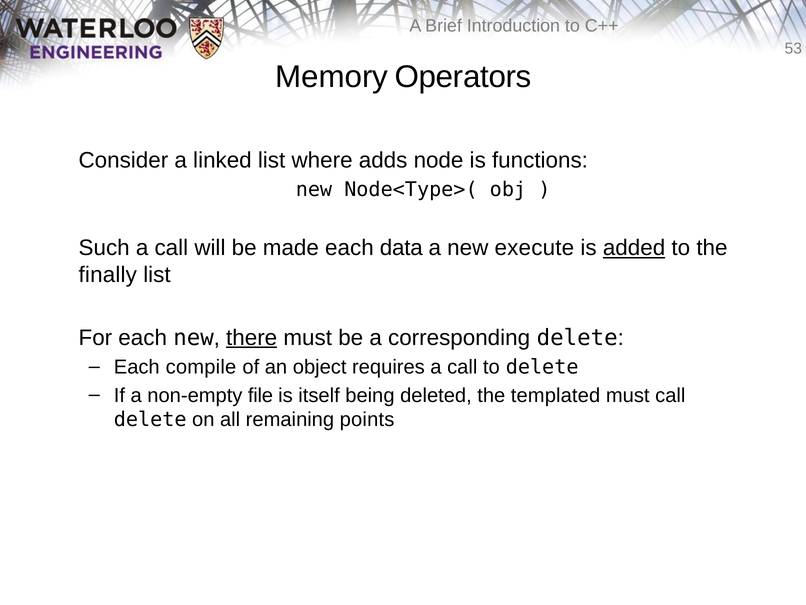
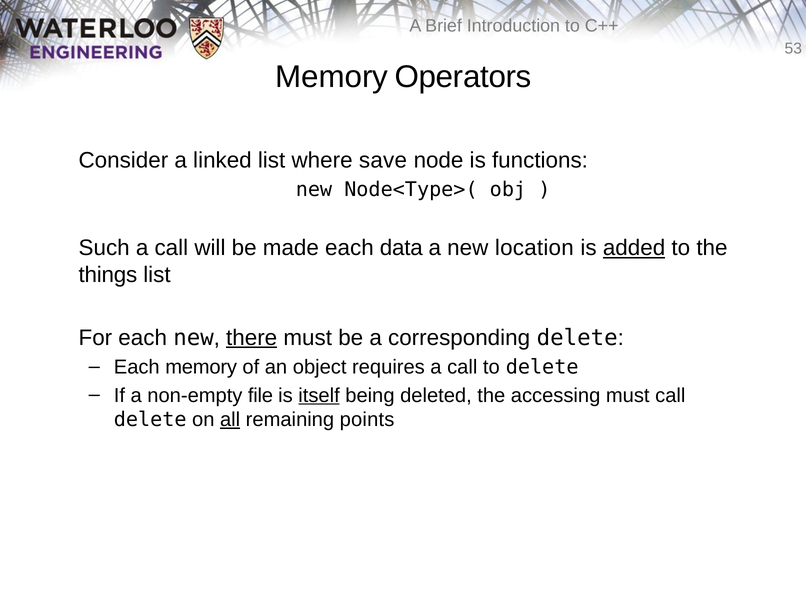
adds: adds -> save (383, 160)
execute: execute -> location (534, 248)
finally: finally -> things (108, 275)
Each compile: compile -> memory (201, 367)
itself underline: none -> present (319, 395)
templated: templated -> accessing (556, 395)
all underline: none -> present (230, 419)
